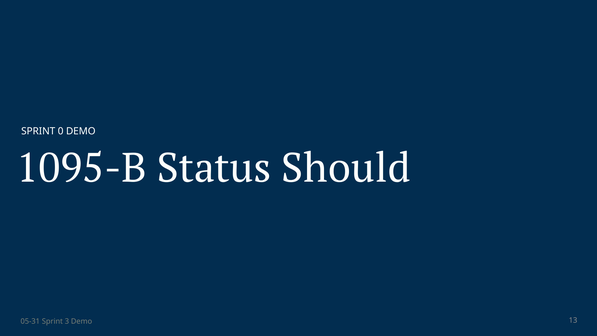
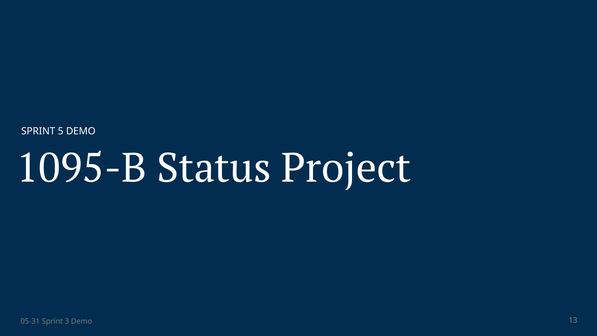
0: 0 -> 5 (61, 131)
Should: Should -> Project (346, 168)
